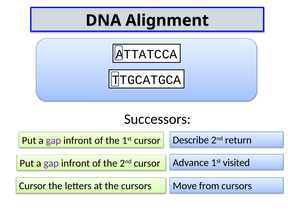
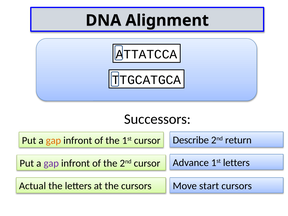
gap colour: purple -> orange (53, 140)
1st visited: visited -> letters (236, 163)
Cursor: Cursor -> Actual (33, 186)
from: from -> start (209, 186)
